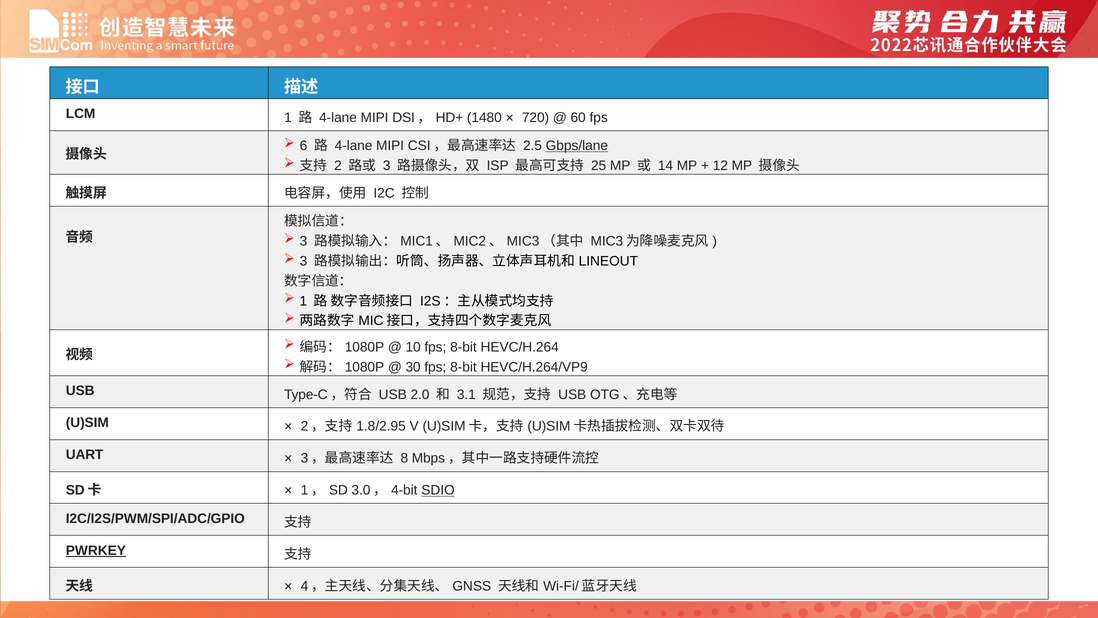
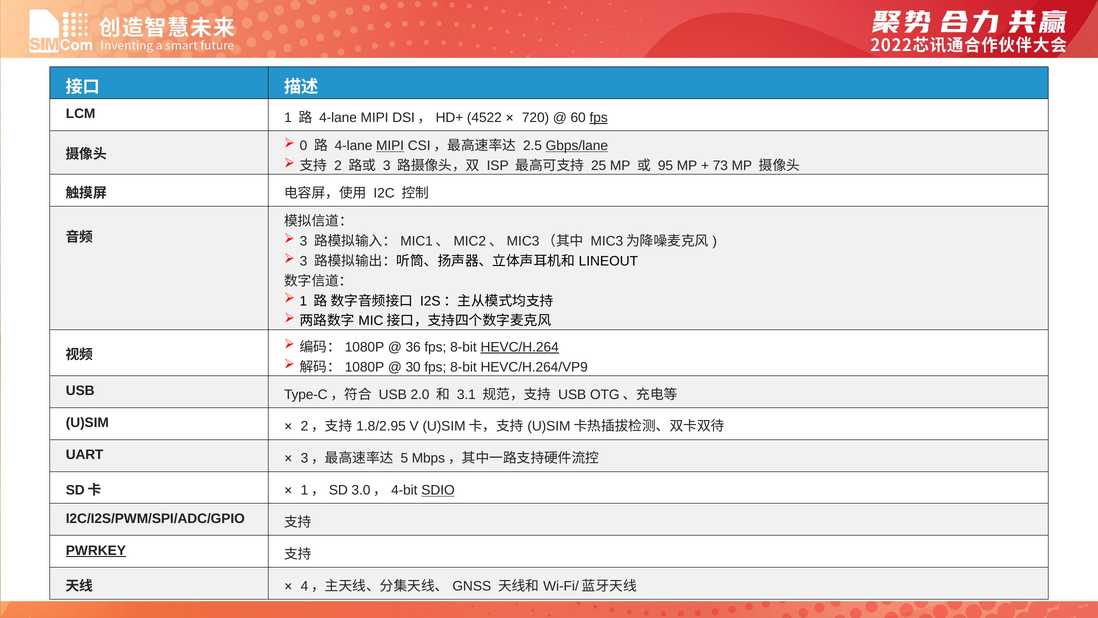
1480: 1480 -> 4522 (484, 118)
fps underline: none -> present (599, 118)
6: 6 -> 0 (304, 146)
MIPI underline: none -> present (390, 146)
14: 14 -> 95 (666, 166)
12: 12 -> 73 (720, 166)
10: 10 -> 36 (413, 347)
HEVC/H.264 underline: none -> present (520, 347)
8: 8 -> 5 (404, 458)
